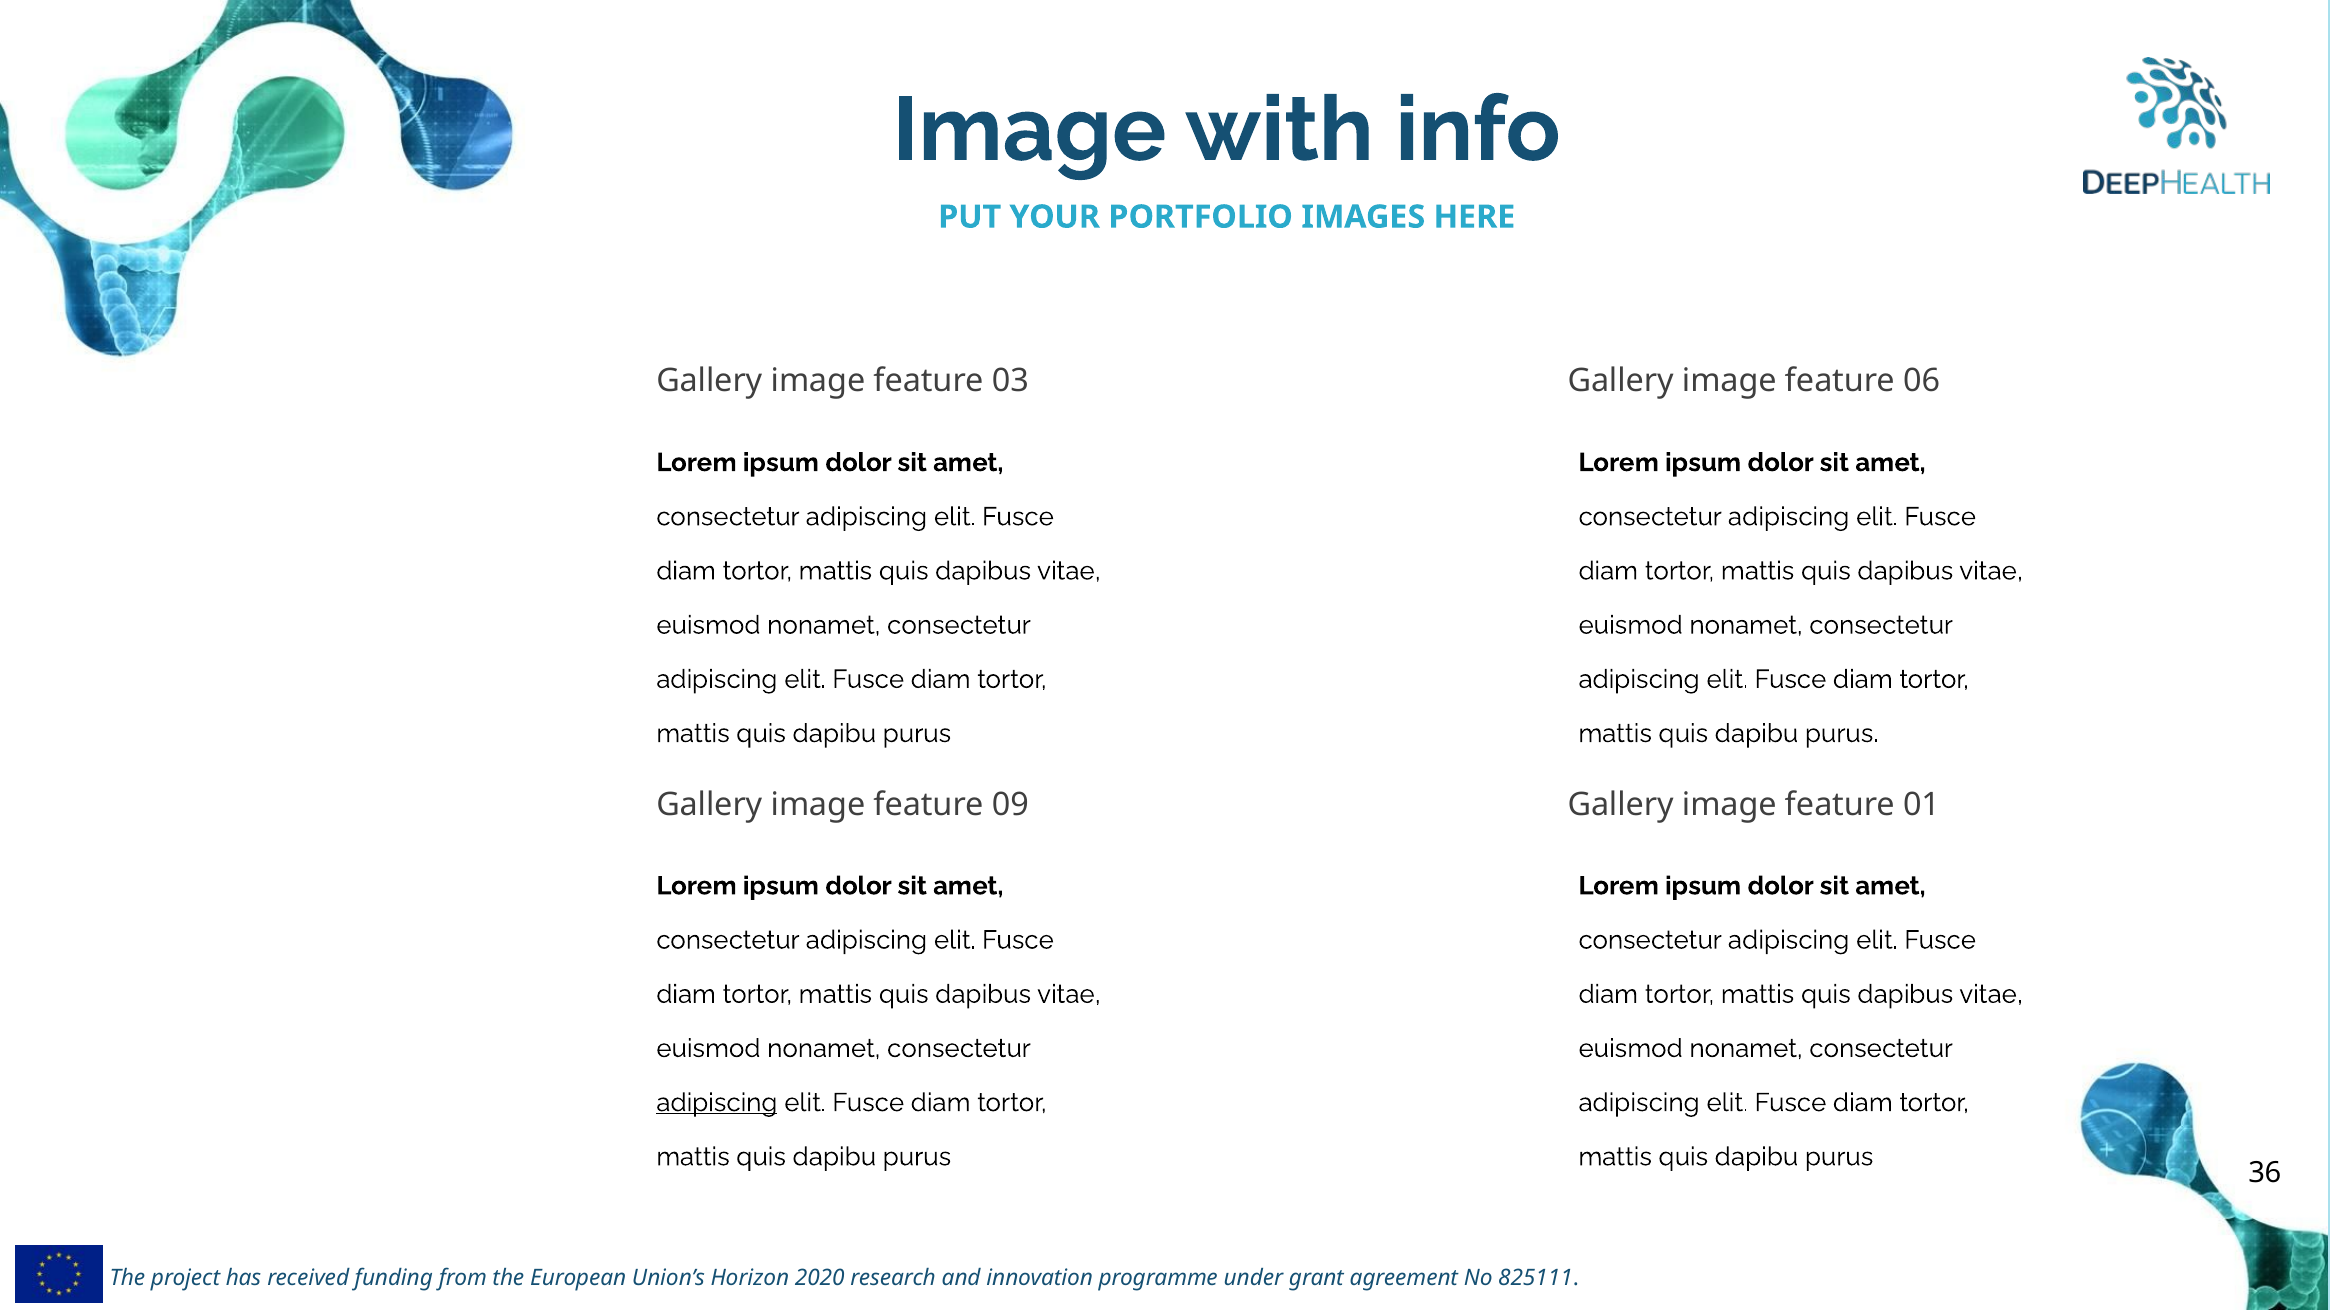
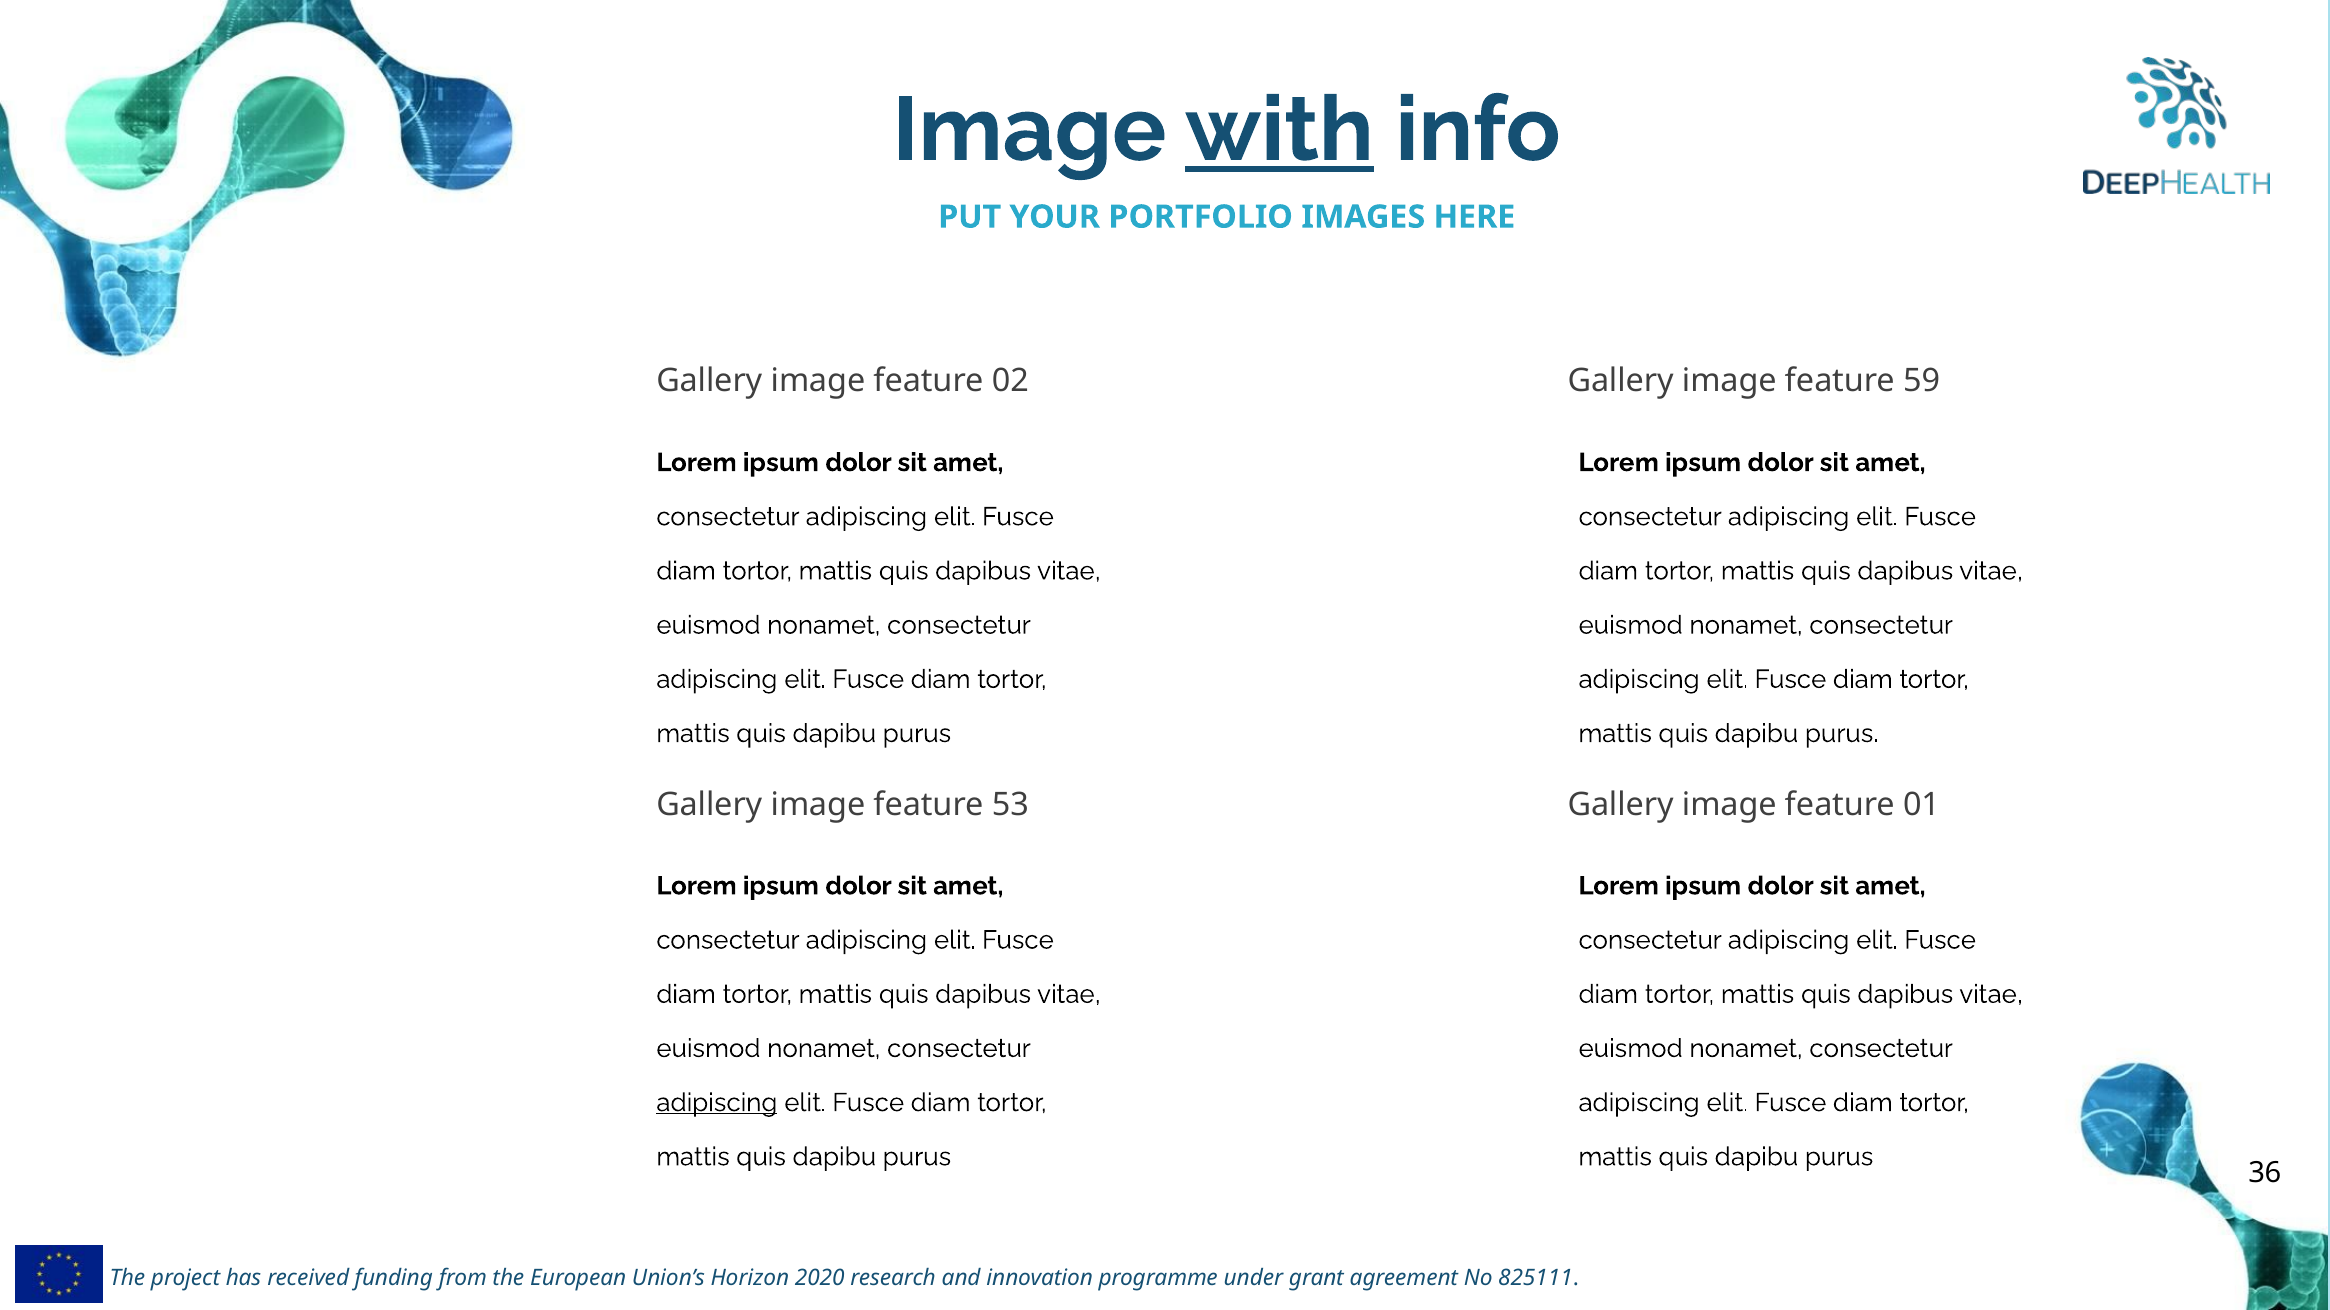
with underline: none -> present (1279, 130)
03: 03 -> 02 (1010, 381)
06: 06 -> 59 (1922, 381)
09: 09 -> 53 (1010, 805)
